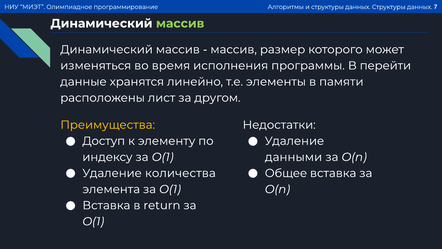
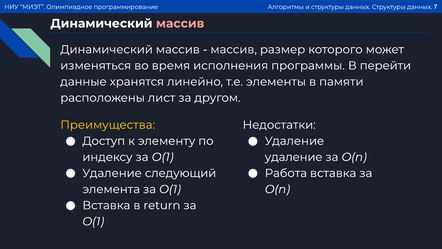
массив colour: light green -> pink (180, 23)
данными: данными -> удаление (294, 157)
количества: количества -> следующий (181, 173)
Общее: Общее -> Работа (286, 173)
